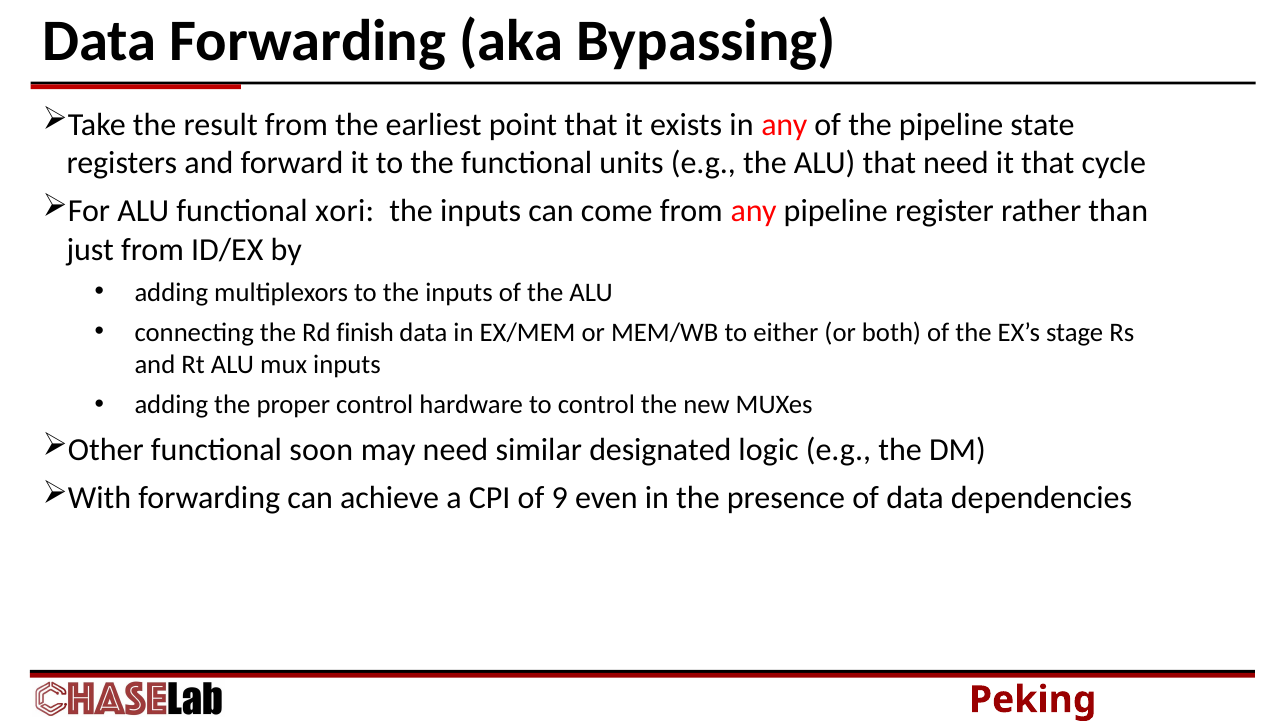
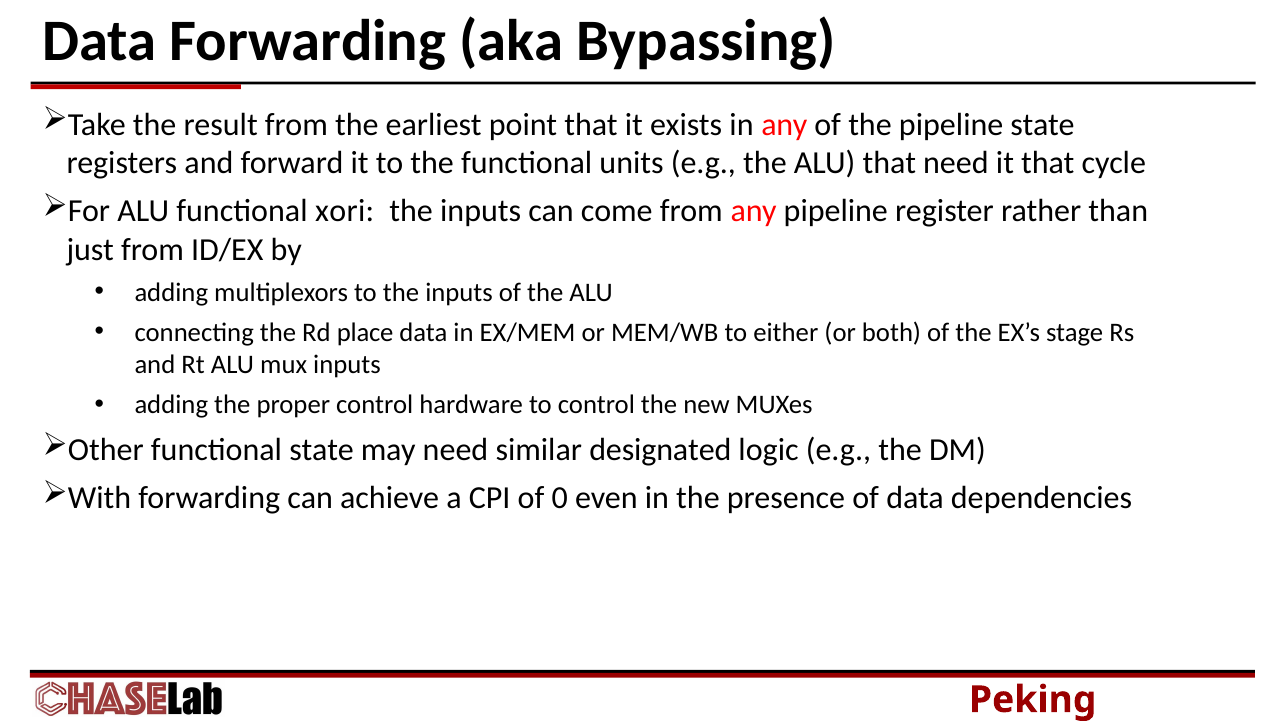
finish: finish -> place (365, 332)
functional soon: soon -> state (321, 450)
9: 9 -> 0 (560, 498)
